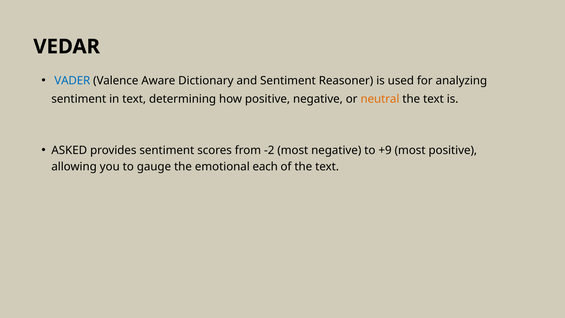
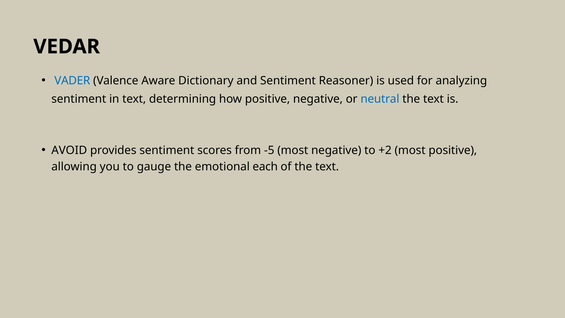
neutral colour: orange -> blue (380, 99)
ASKED: ASKED -> AVOID (69, 150)
-2: -2 -> -5 (269, 150)
+9: +9 -> +2 (385, 150)
